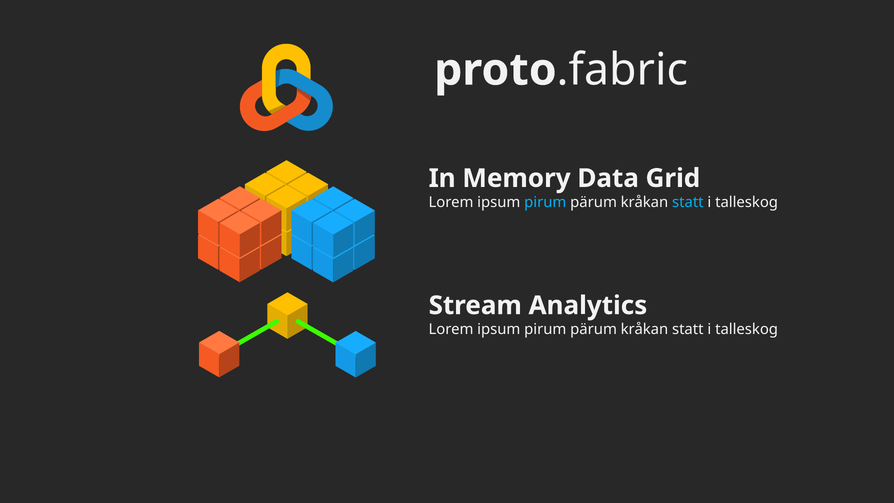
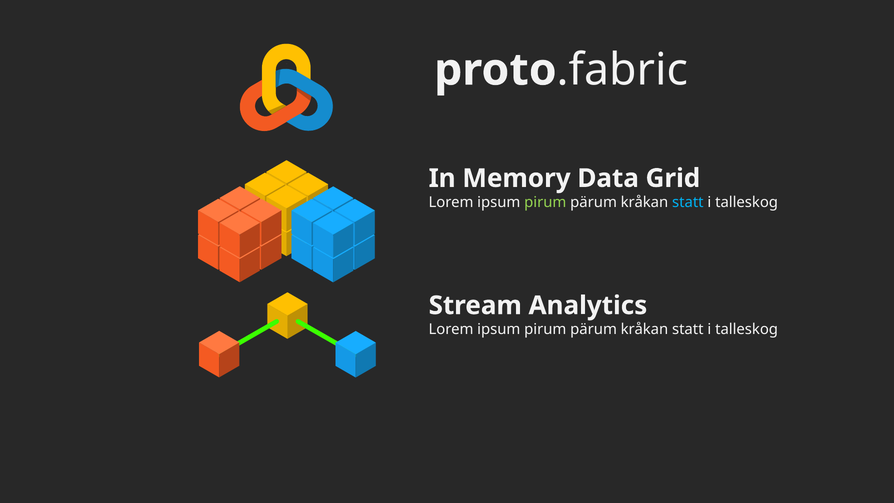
pirum colour: light blue -> light green (545, 202)
